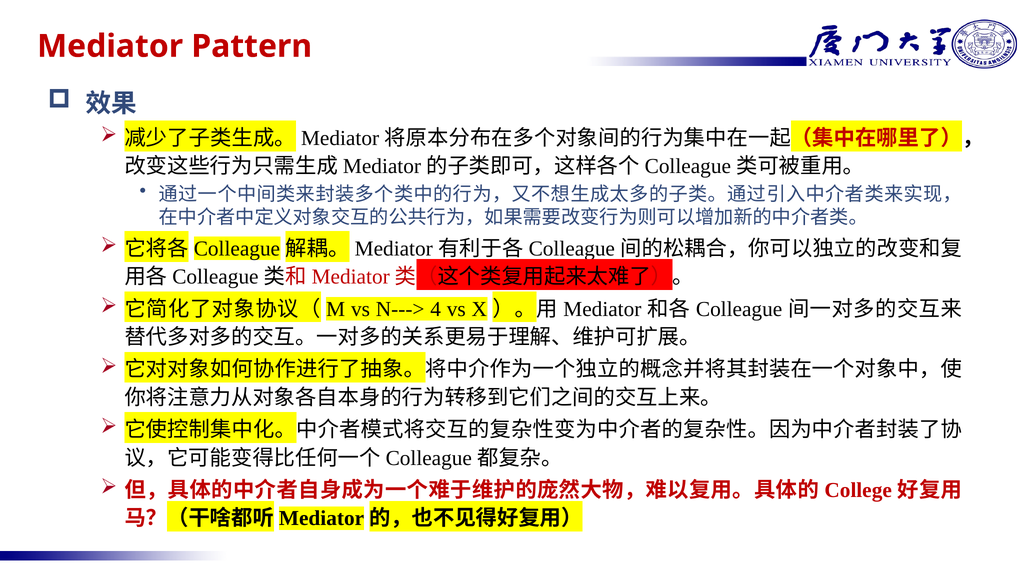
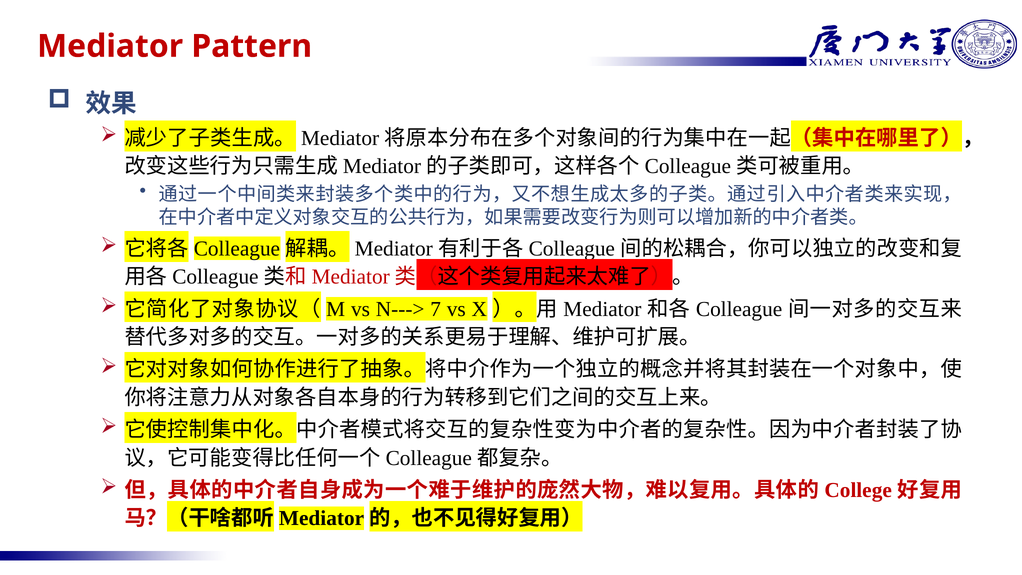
4: 4 -> 7 (436, 309)
